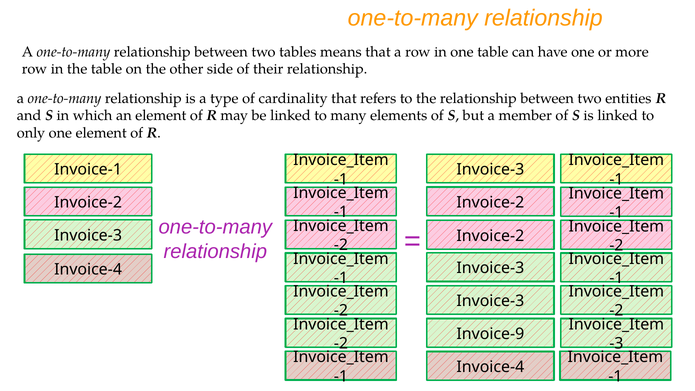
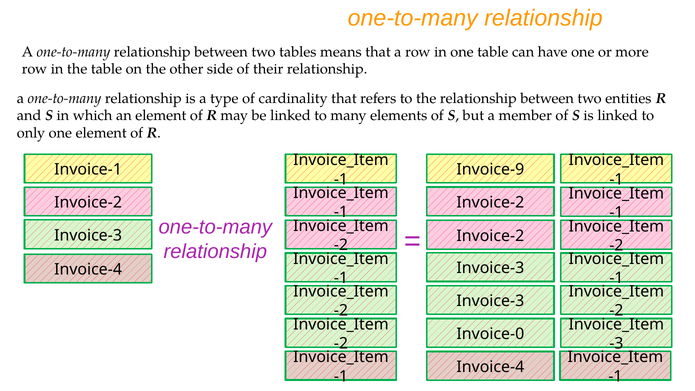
Invoice-3: Invoice-3 -> Invoice-9 (490, 170)
Invoice-9: Invoice-9 -> Invoice-0 (490, 334)
